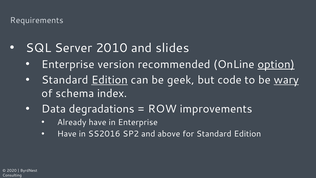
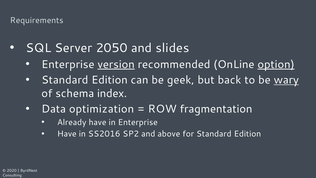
2010: 2010 -> 2050 (112, 48)
version underline: none -> present (116, 64)
Edition underline: present -> none (110, 80)
code: code -> back (229, 80)
degradations: degradations -> optimization (102, 109)
improvements: improvements -> fragmentation (216, 109)
